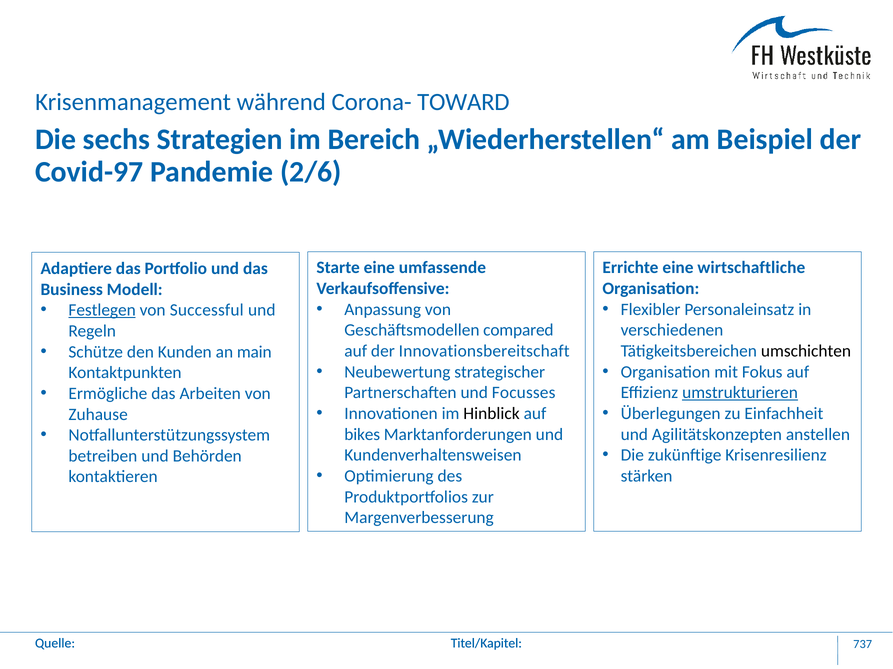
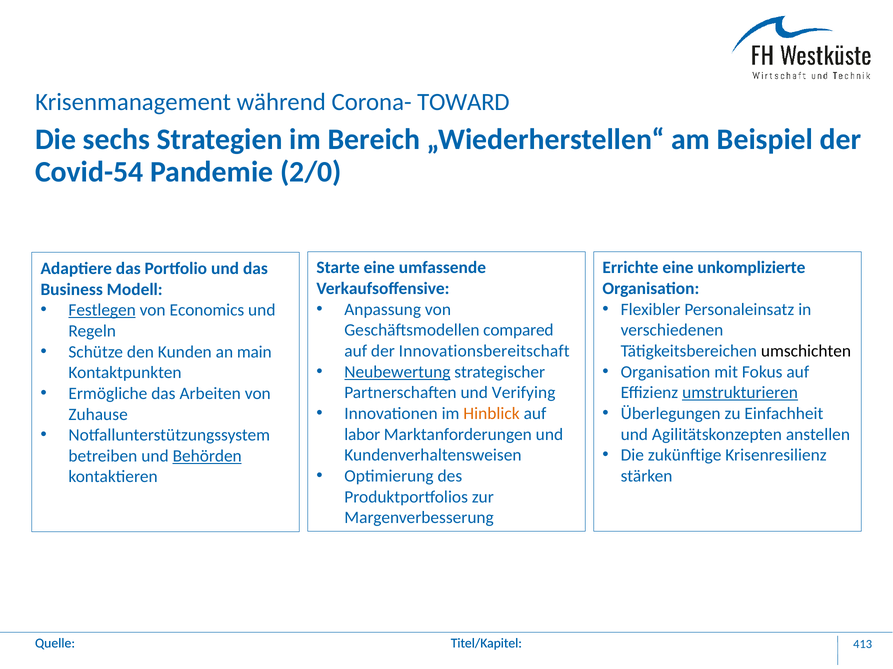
Covid-97: Covid-97 -> Covid-54 (89, 172)
2/6: 2/6 -> 2/0 (311, 172)
wirtschaftliche: wirtschaftliche -> unkomplizierte (751, 268)
Successful: Successful -> Economics (207, 311)
Neubewertung underline: none -> present (397, 372)
Focusses: Focusses -> Verifying (524, 393)
Hinblick colour: black -> orange (492, 414)
bikes: bikes -> labor (362, 435)
Behörden underline: none -> present (207, 456)
737: 737 -> 413 (863, 645)
